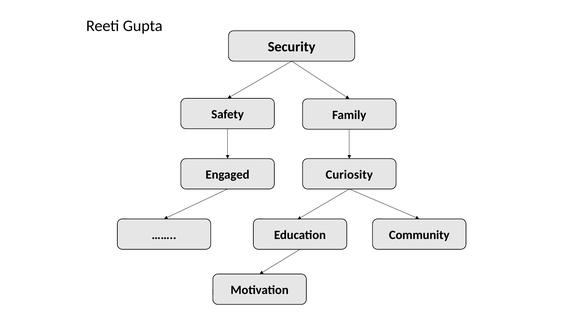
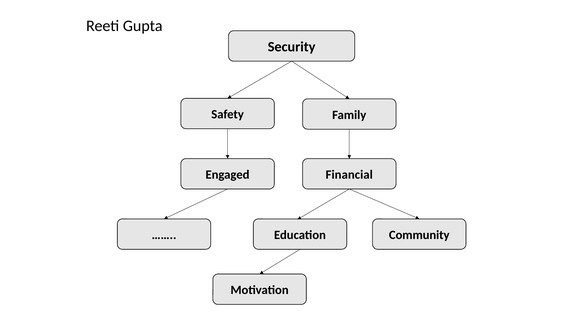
Curiosity: Curiosity -> Financial (349, 175)
